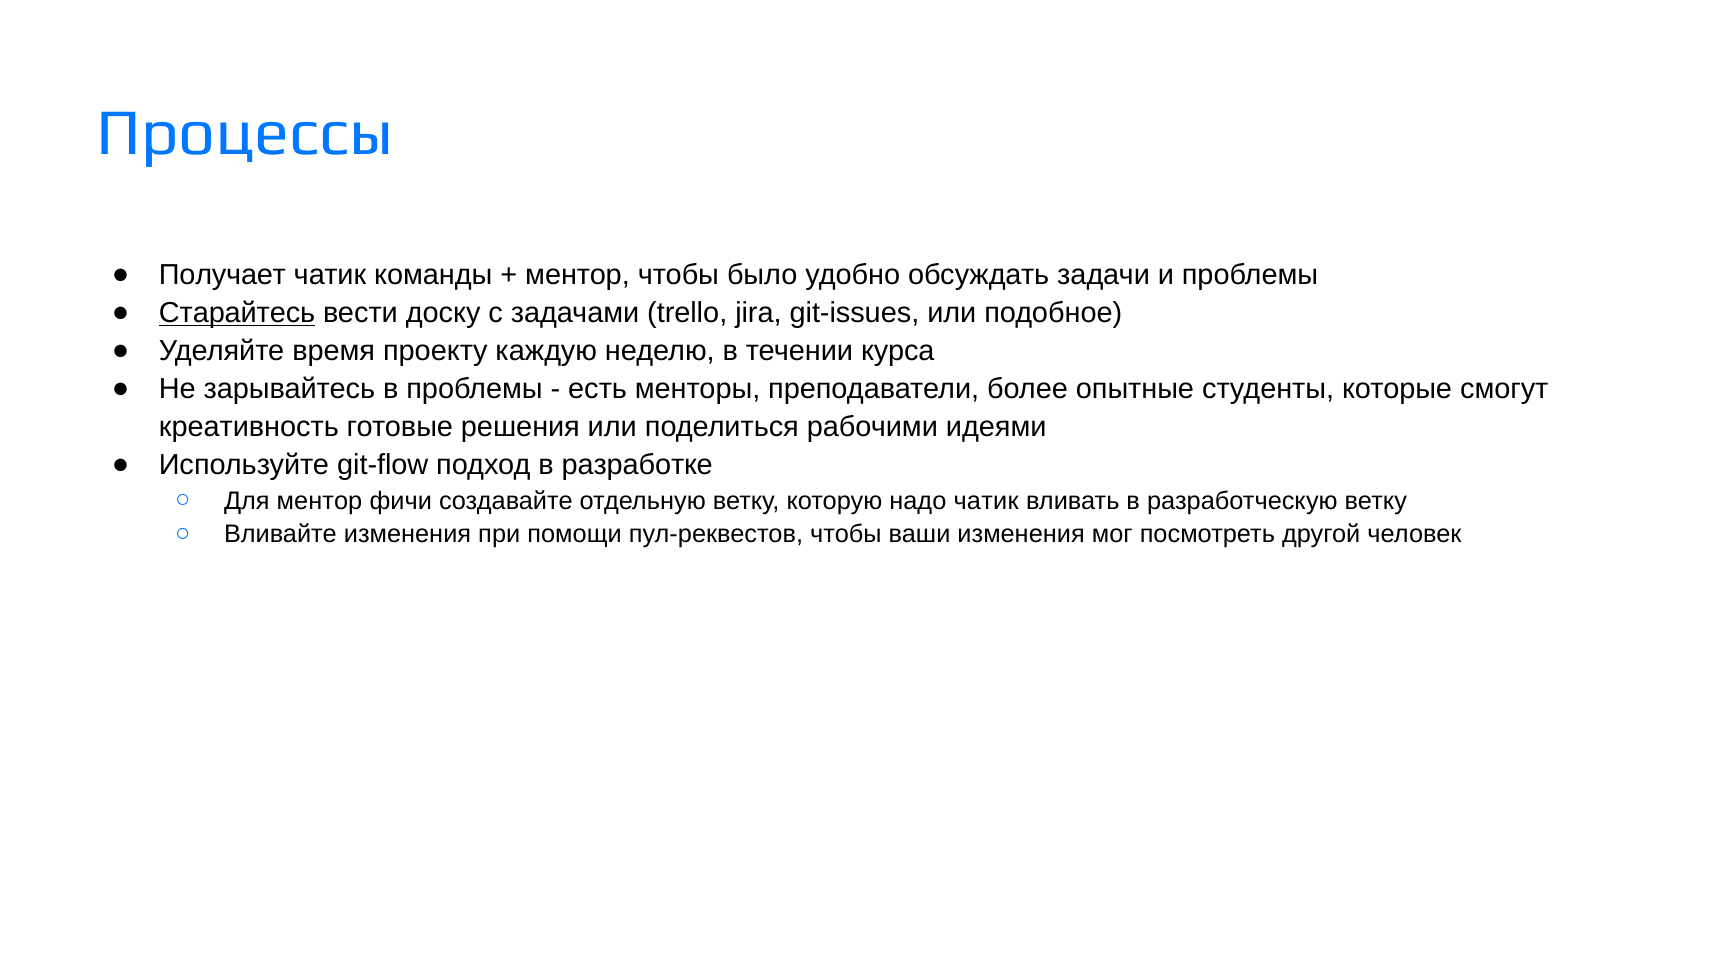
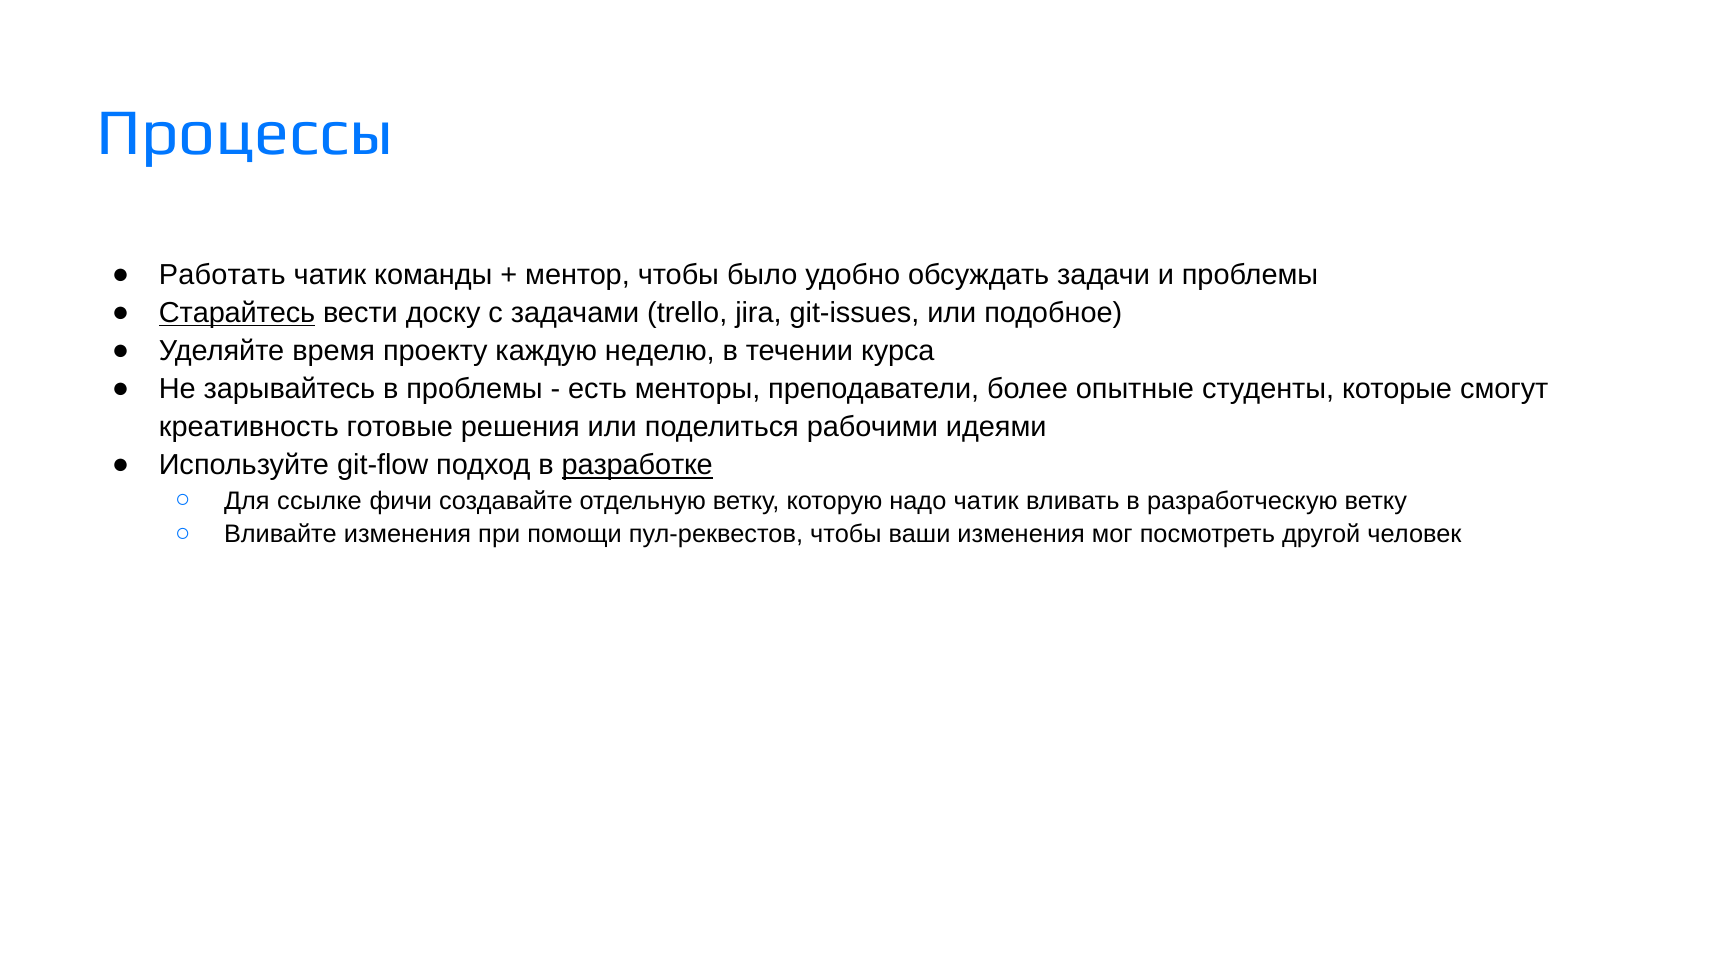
Получает: Получает -> Работать (222, 275)
разработке underline: none -> present (637, 466)
Для ментор: ментор -> ссылке (319, 501)
